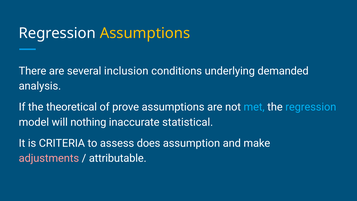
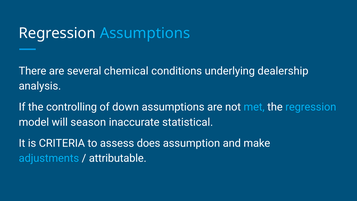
Assumptions colour: yellow -> light blue (145, 33)
inclusion: inclusion -> chemical (126, 71)
demanded: demanded -> dealership (283, 71)
theoretical: theoretical -> controlling (72, 107)
prove: prove -> down (126, 107)
nothing: nothing -> season (88, 122)
adjustments colour: pink -> light blue (49, 158)
